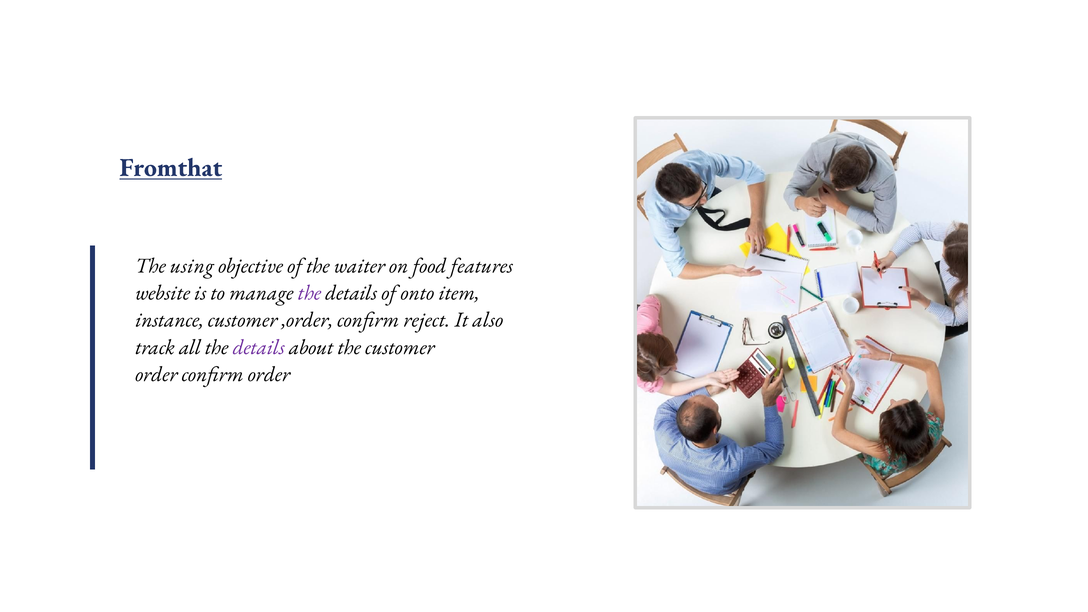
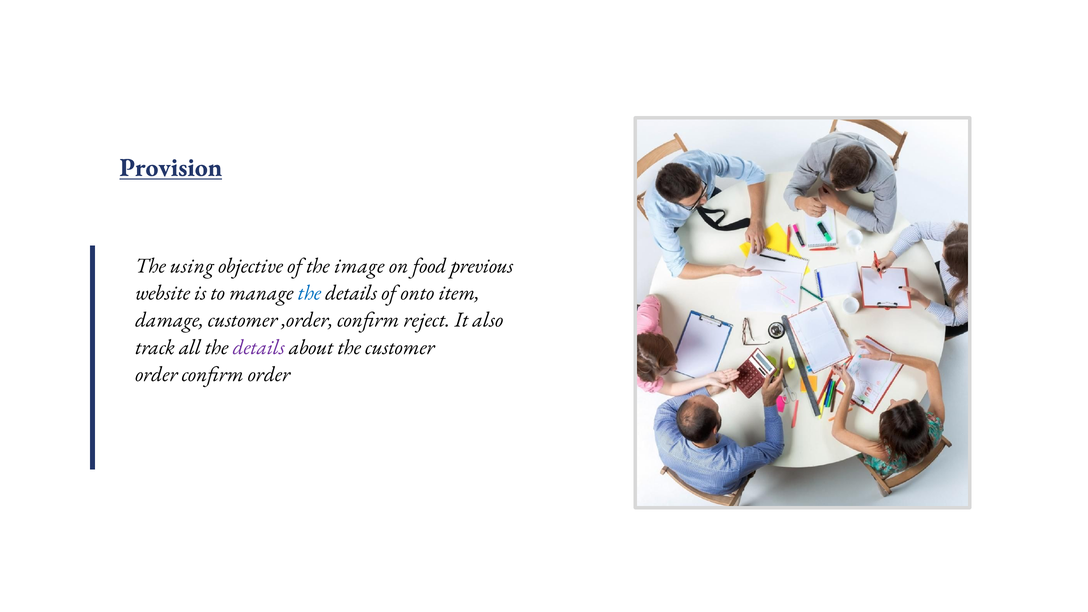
Fromthat: Fromthat -> Provision (171, 167)
waiter: waiter -> image (359, 266)
features: features -> previous (482, 266)
the colour: purple -> blue (309, 293)
instance: instance -> damage (169, 320)
